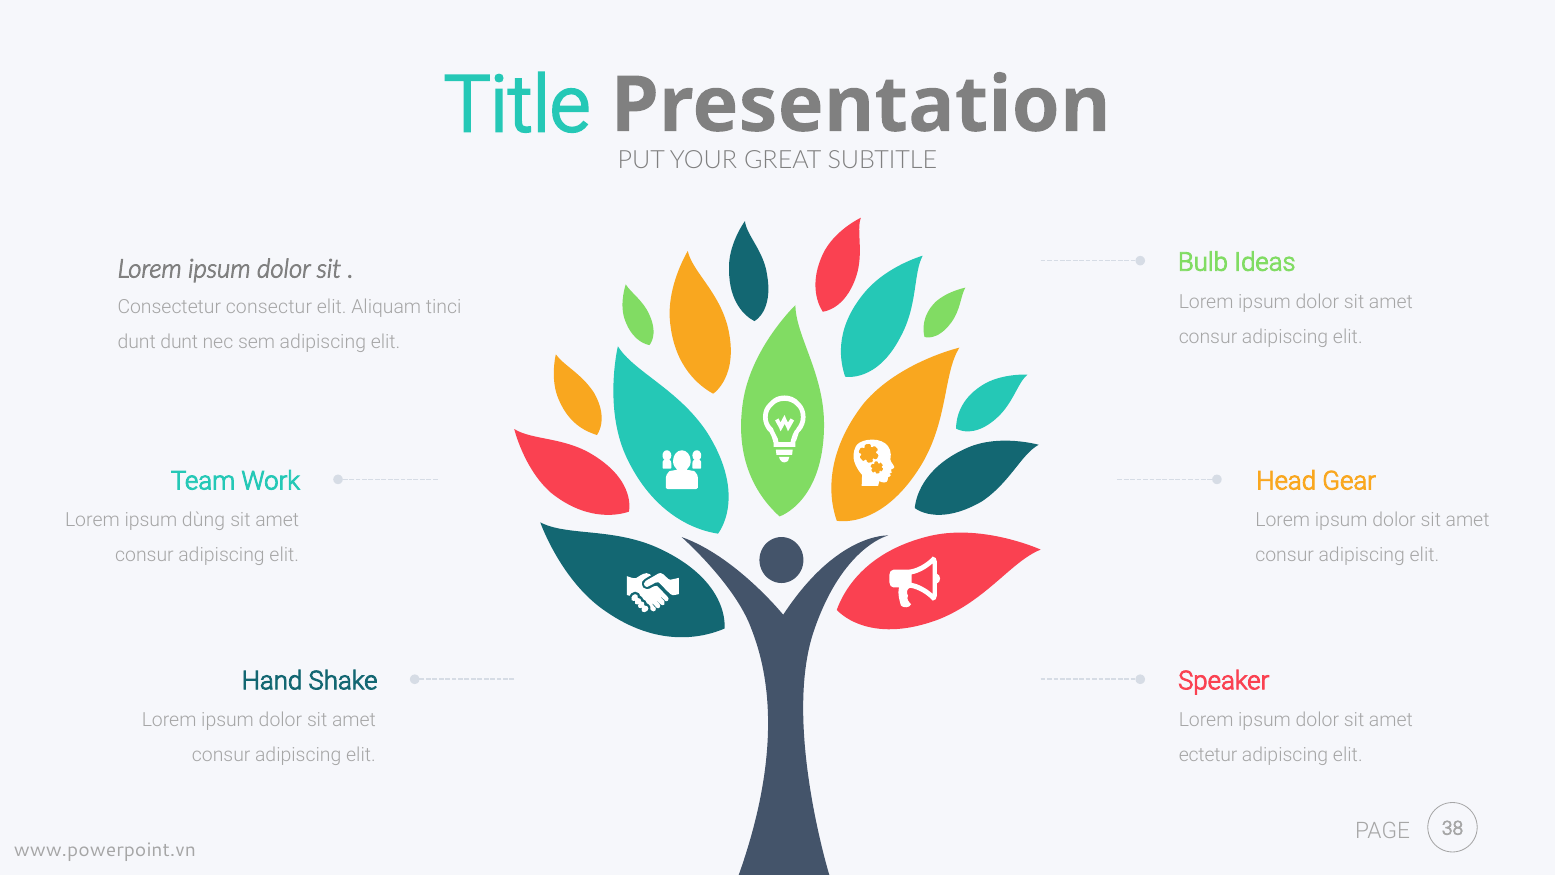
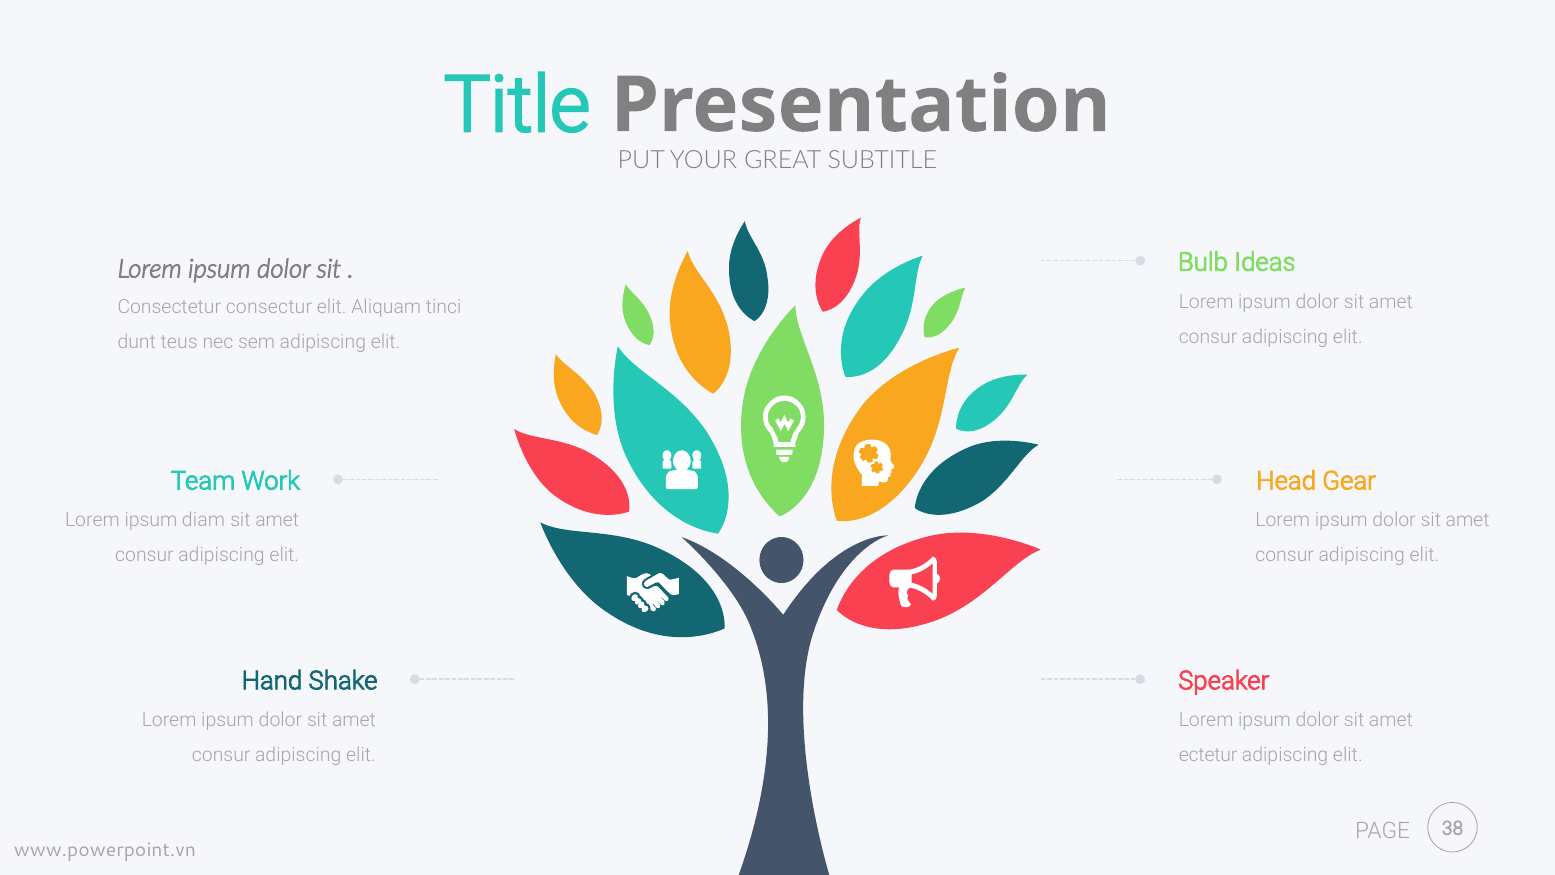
dunt dunt: dunt -> teus (179, 342)
dùng: dùng -> diam (204, 520)
